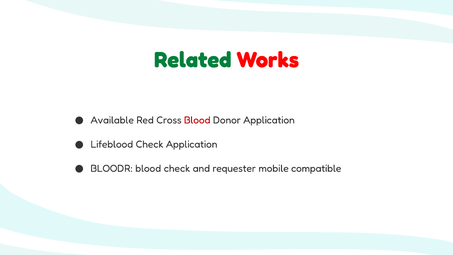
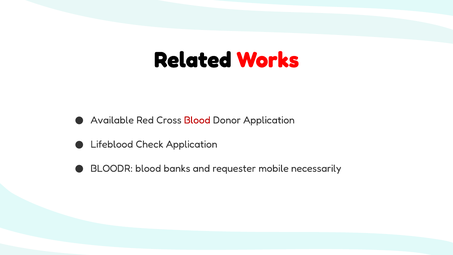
Related colour: green -> black (193, 60)
blood check: check -> banks (177, 168)
compatible: compatible -> necessarily (316, 168)
